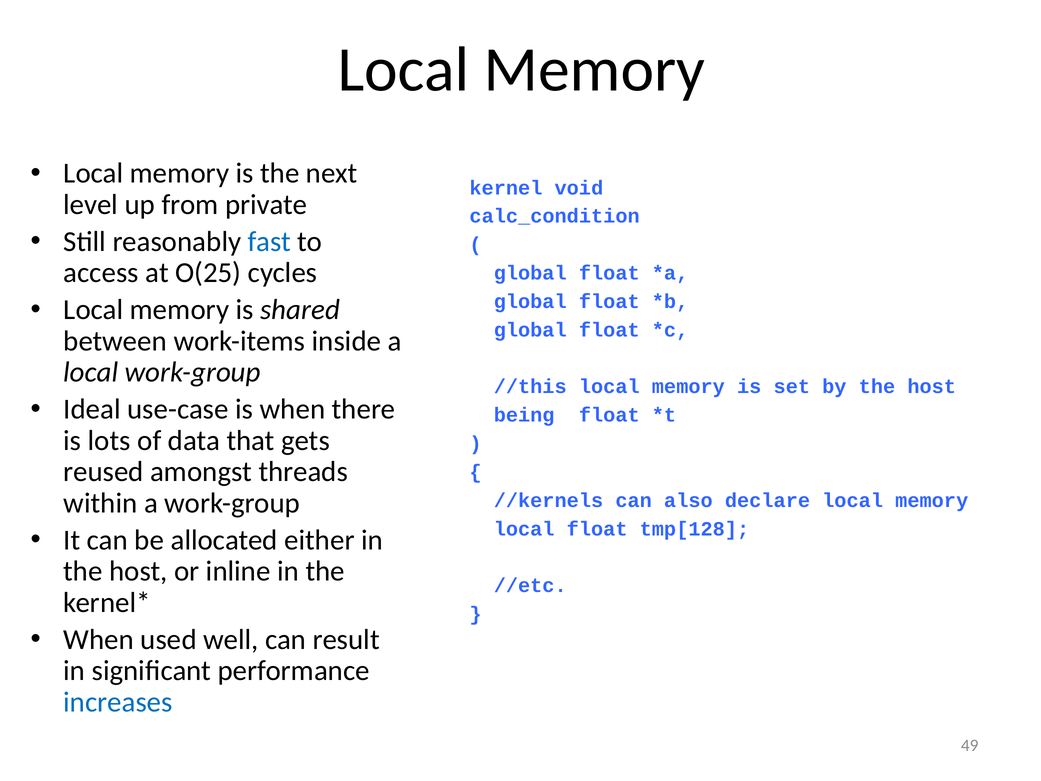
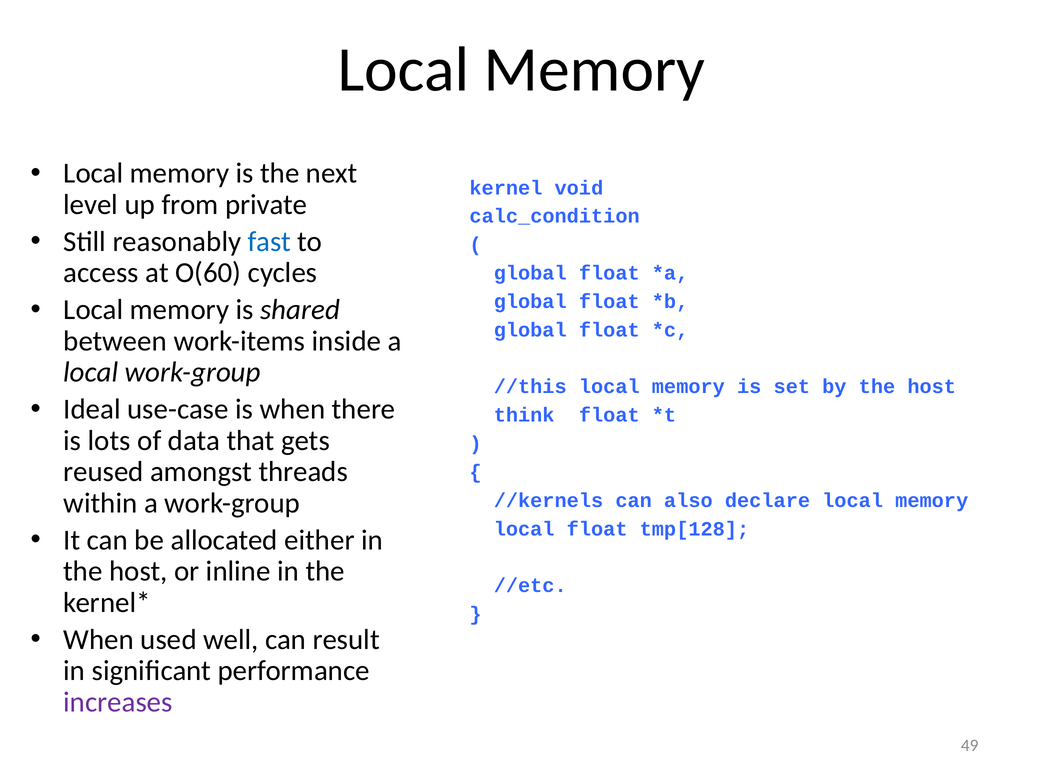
O(25: O(25 -> O(60 (208, 273)
being: being -> think (524, 415)
increases colour: blue -> purple (118, 702)
